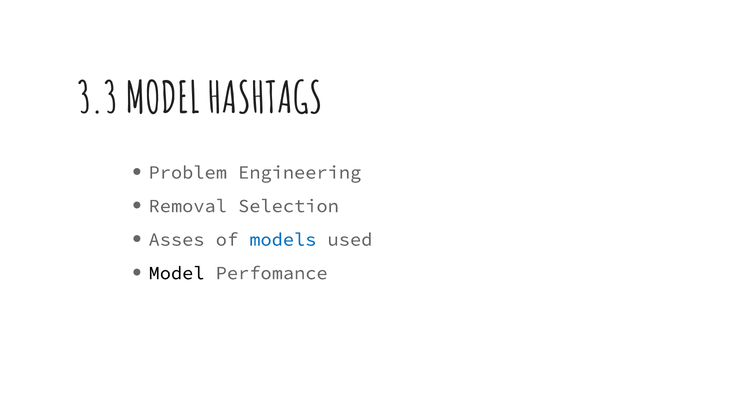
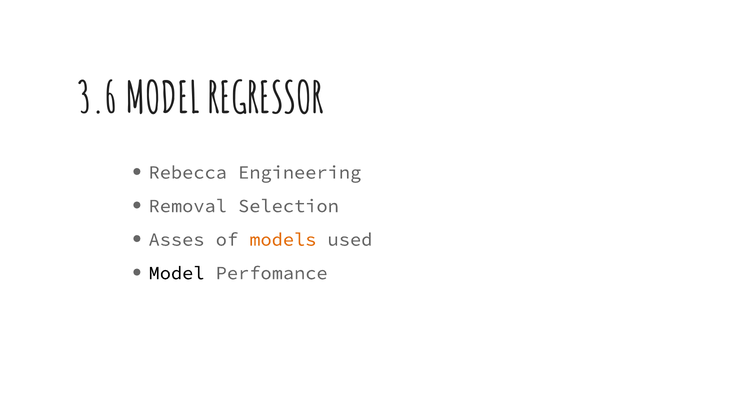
3.3: 3.3 -> 3.6 (97, 99)
HASHTAGS: HASHTAGS -> REGRESSOR (266, 99)
Problem: Problem -> Rebecca (188, 172)
models colour: blue -> orange (283, 239)
